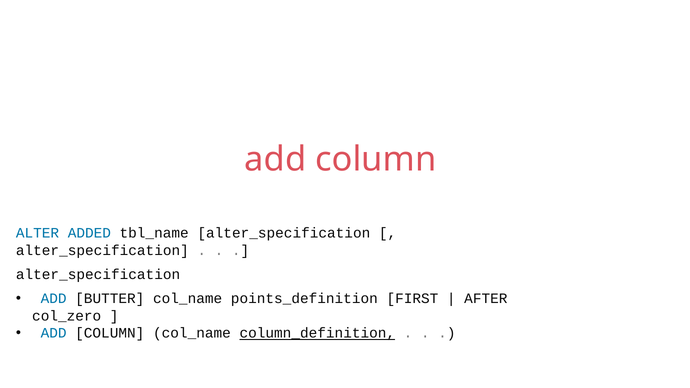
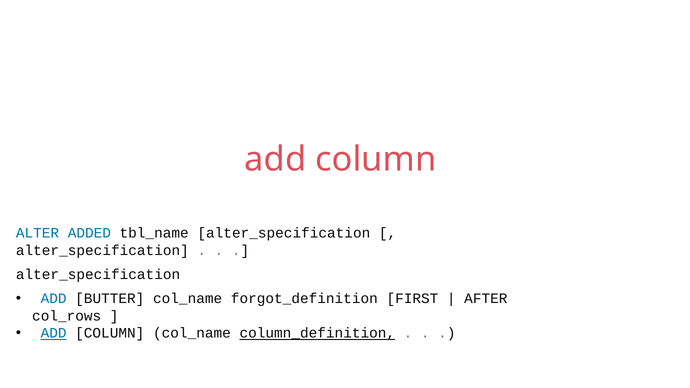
points_definition: points_definition -> forgot_definition (304, 299)
col_zero: col_zero -> col_rows (67, 316)
ADD underline: none -> present (54, 333)
